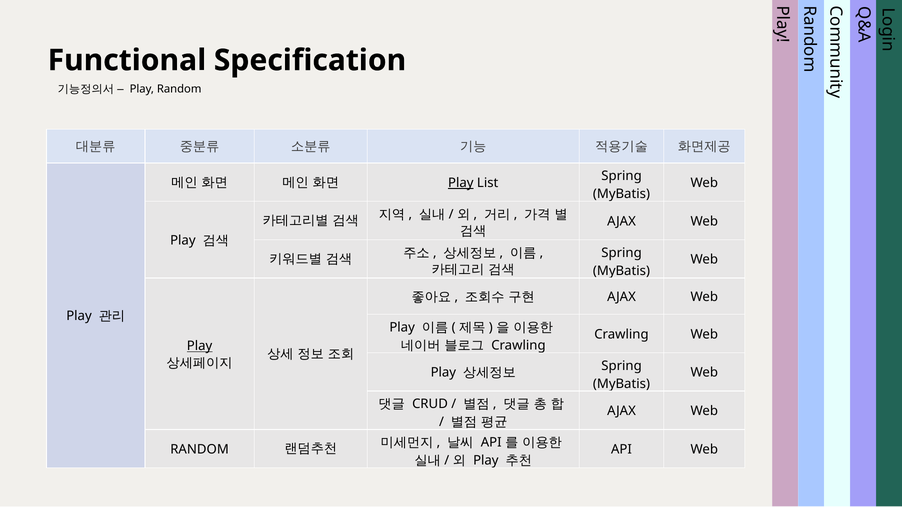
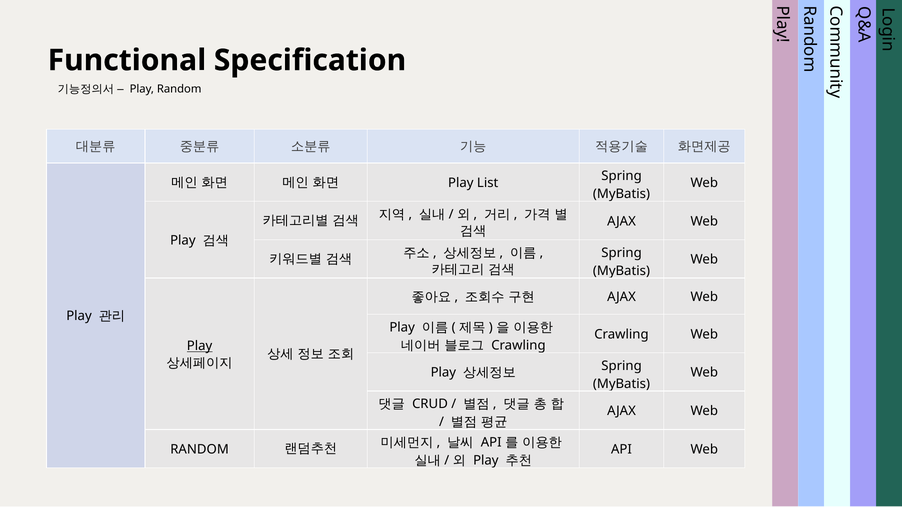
Play underline: present -> none (461, 183)
